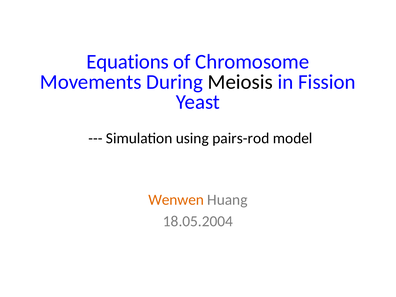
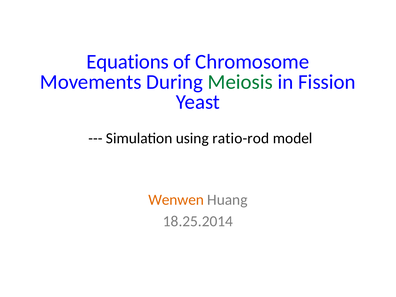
Meiosis colour: black -> green (240, 82)
pairs-rod: pairs-rod -> ratio-rod (241, 138)
18.05.2004: 18.05.2004 -> 18.25.2014 (198, 221)
